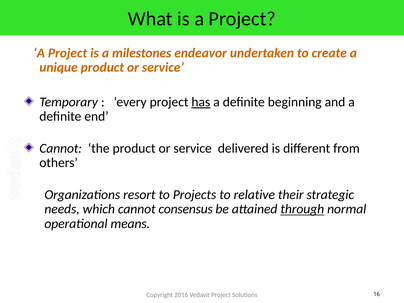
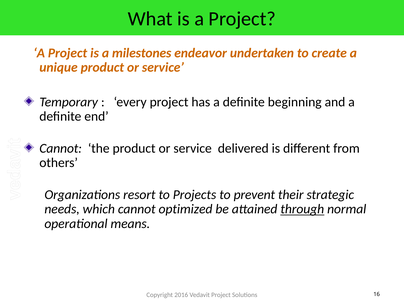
has underline: present -> none (201, 102)
relative: relative -> prevent (254, 195)
consensus: consensus -> optimized (186, 209)
